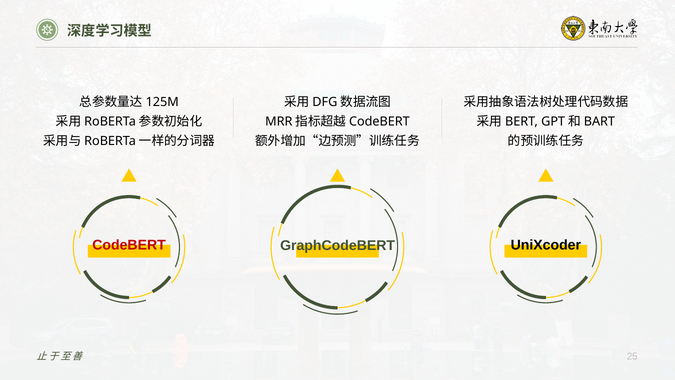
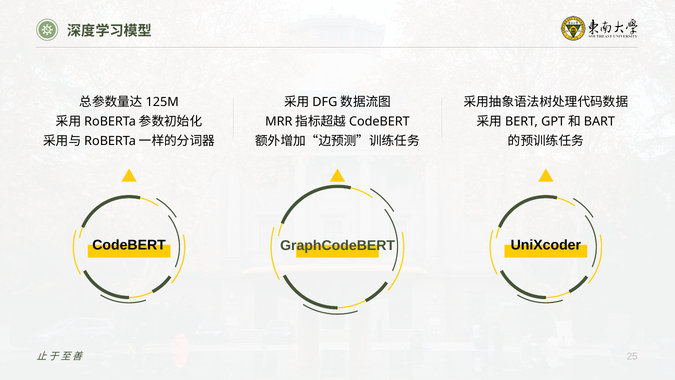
CodeBERT colour: red -> black (129, 245)
